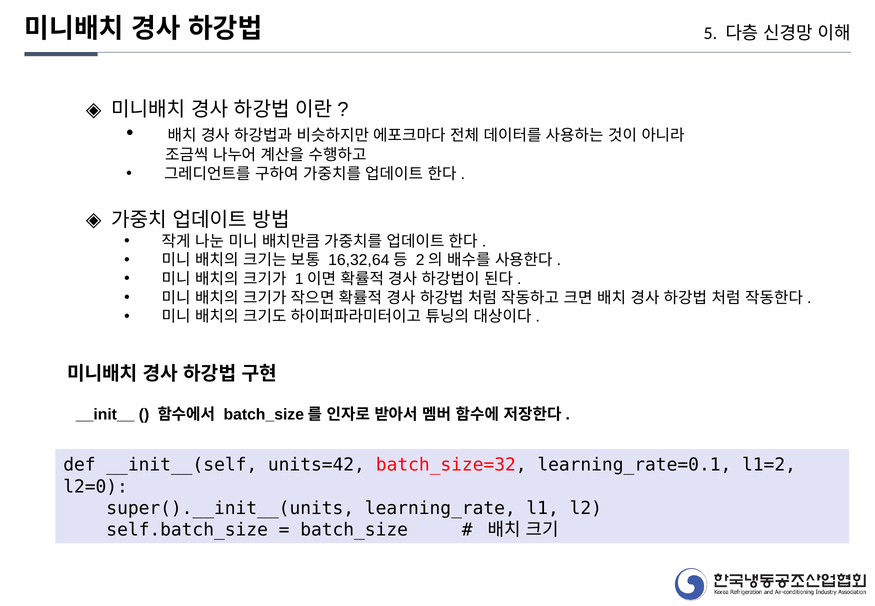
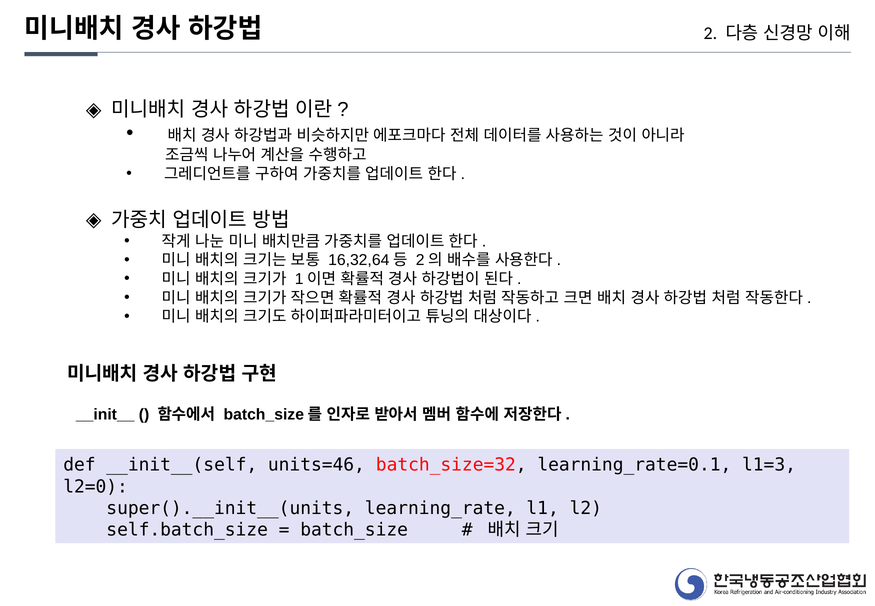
5: 5 -> 2 (710, 33)
units=42: units=42 -> units=46 (316, 465)
l1=2: l1=2 -> l1=3 (769, 465)
